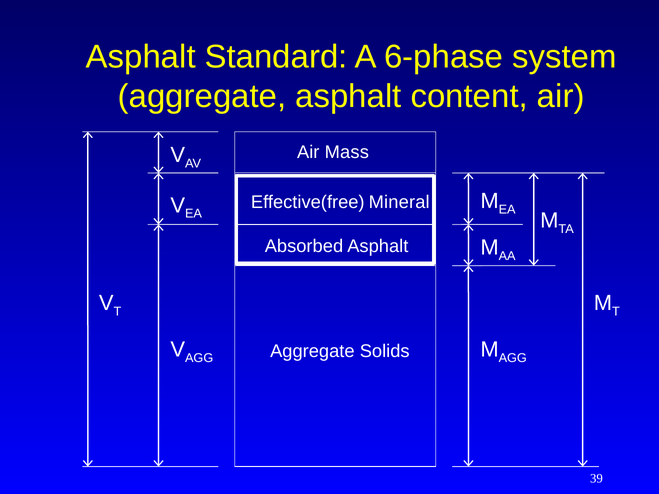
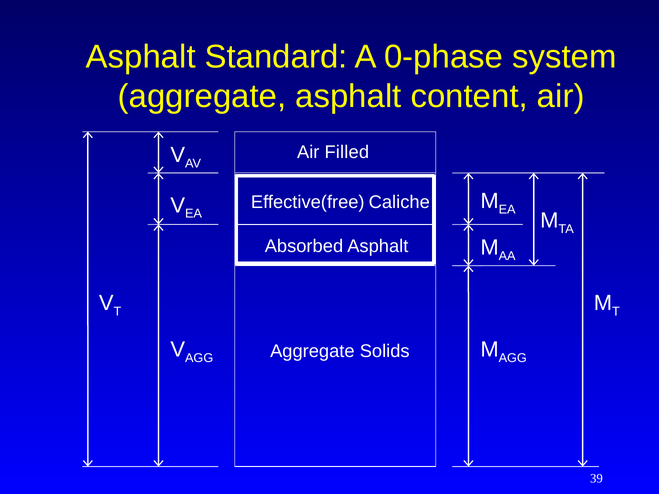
6-phase: 6-phase -> 0-phase (444, 57)
Mass: Mass -> Filled (347, 152)
Mineral: Mineral -> Caliche (399, 202)
